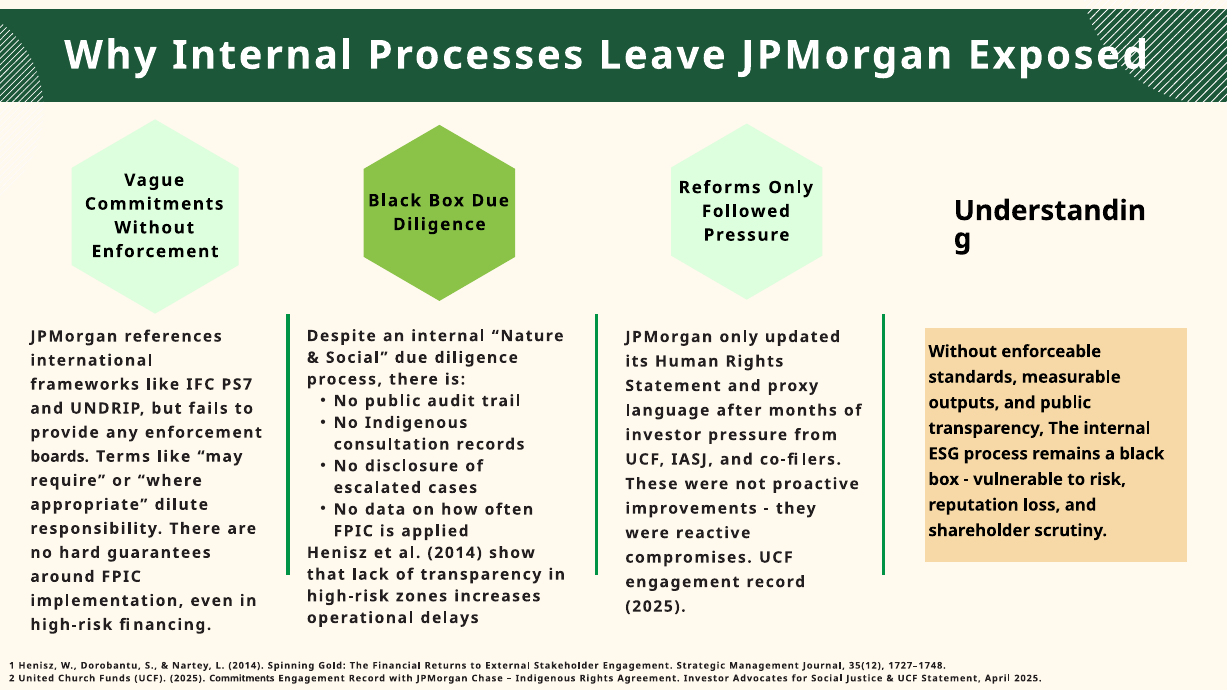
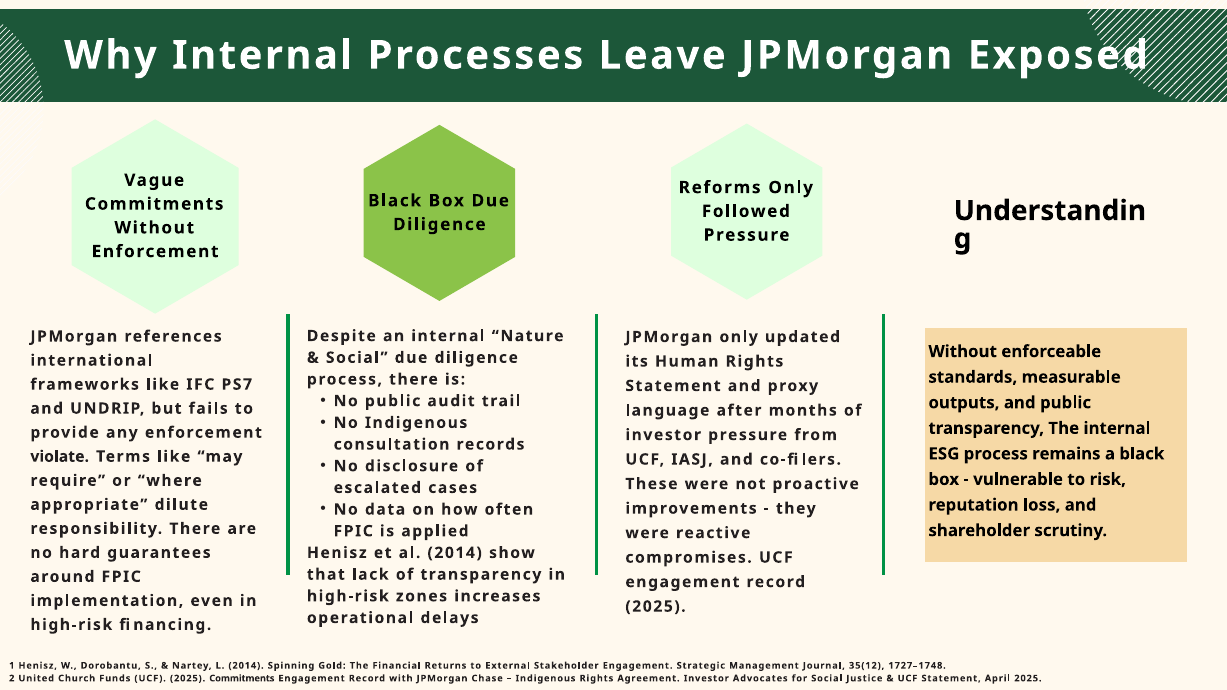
boards: boards -> violate (60, 457)
